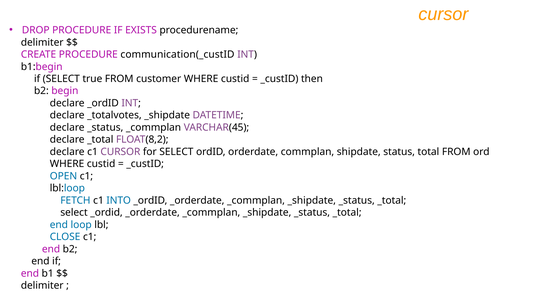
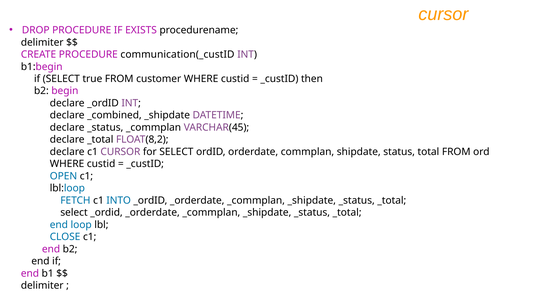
_totalvotes: _totalvotes -> _combined (114, 115)
